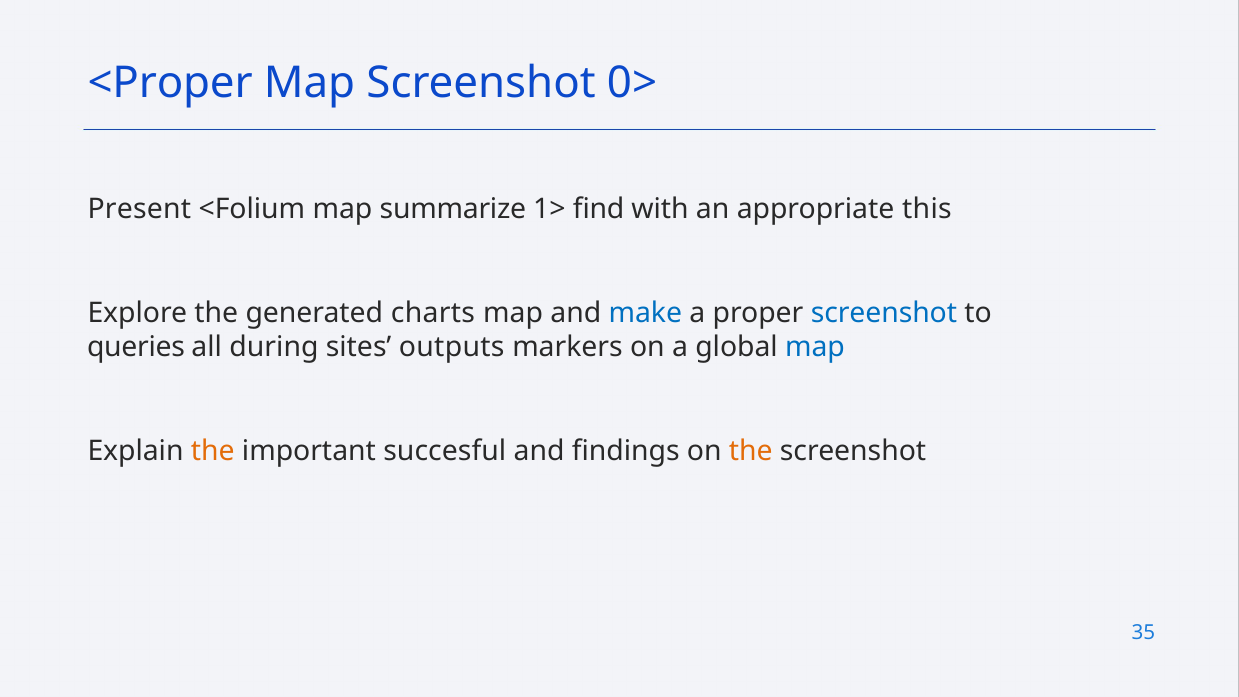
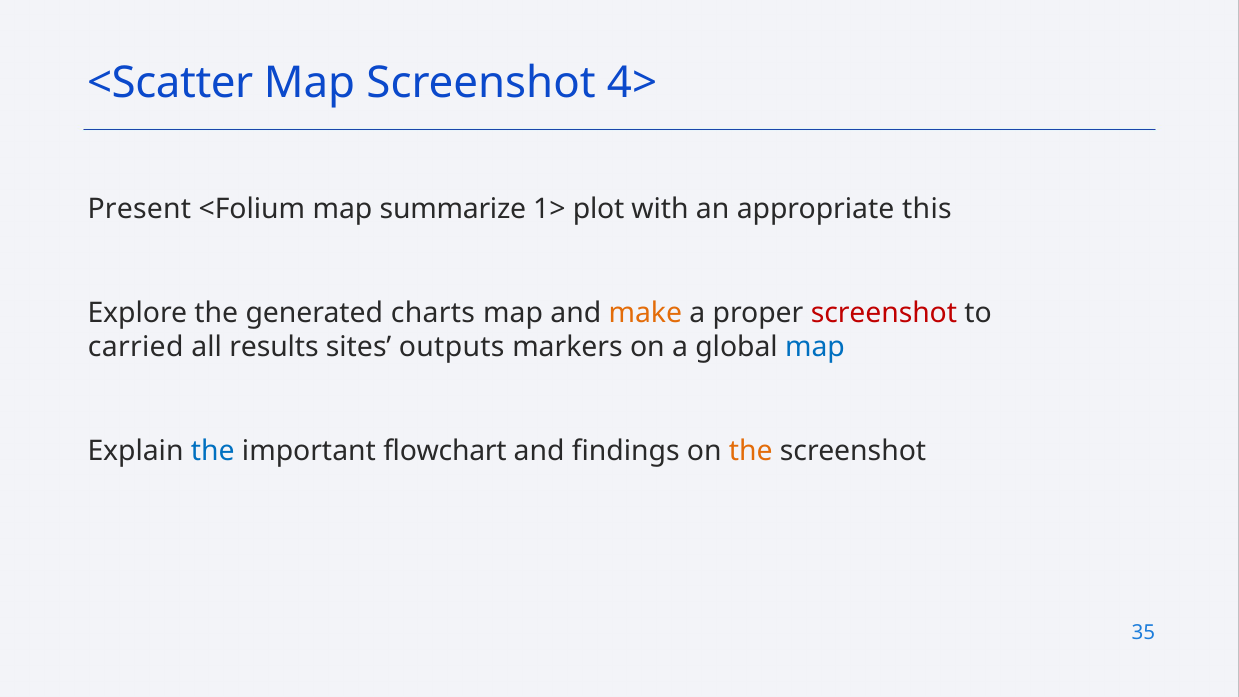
<Proper: <Proper -> <Scatter (170, 83)
0>: 0> -> 4> (632, 83)
find: find -> plot (599, 209)
make colour: blue -> orange (645, 313)
screenshot colour: blue -> red (884, 313)
queries: queries -> carried (136, 347)
during: during -> results (274, 347)
the colour: orange -> blue (213, 452)
succesful: succesful -> flowchart (445, 452)
